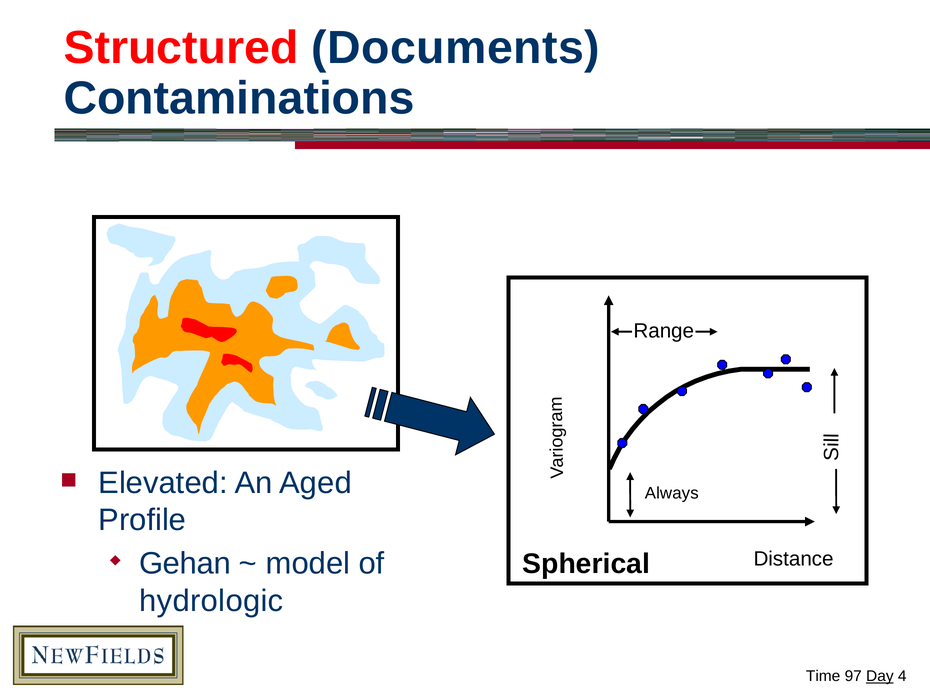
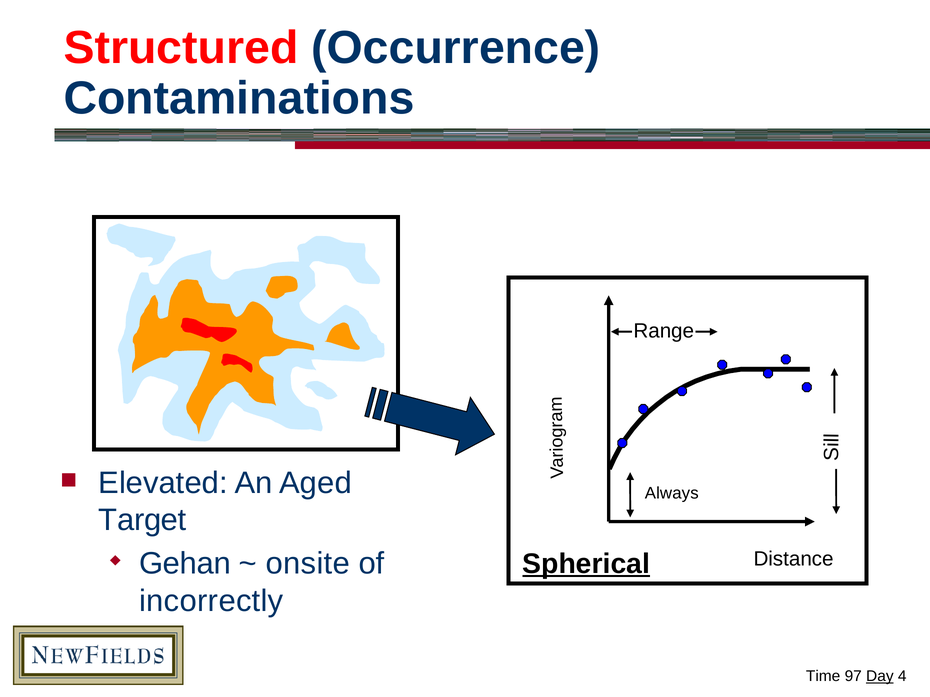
Documents: Documents -> Occurrence (456, 48)
Profile: Profile -> Target (142, 521)
Spherical underline: none -> present (586, 564)
model: model -> onsite (308, 564)
hydrologic: hydrologic -> incorrectly (211, 601)
